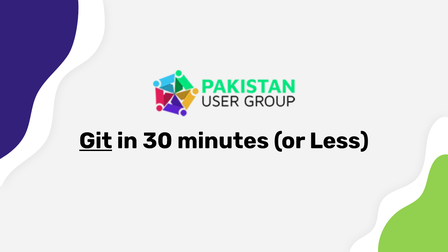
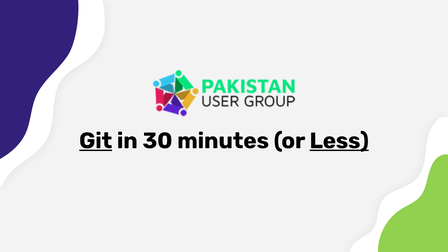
Less underline: none -> present (339, 141)
